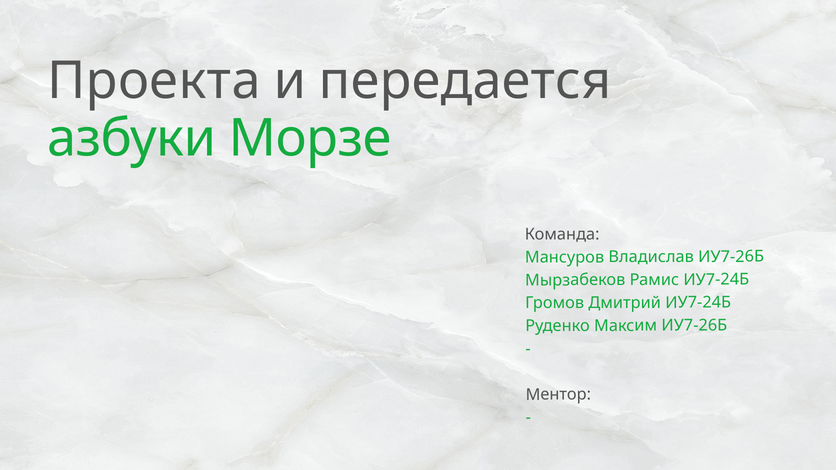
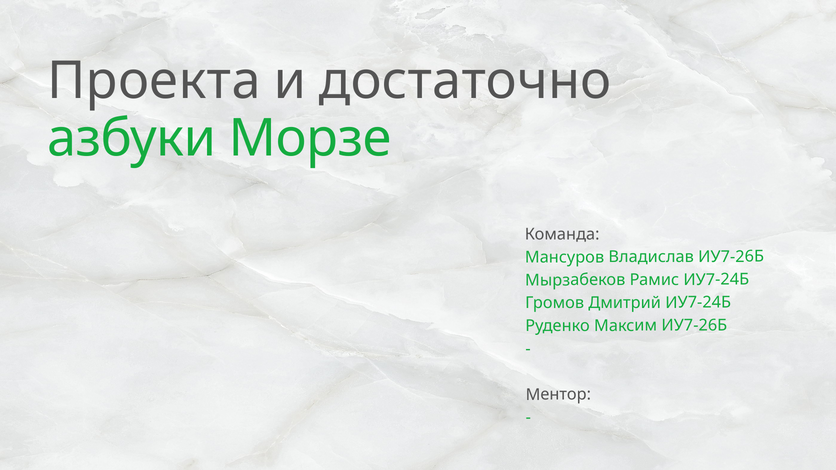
передается: передается -> достаточно (465, 81)
